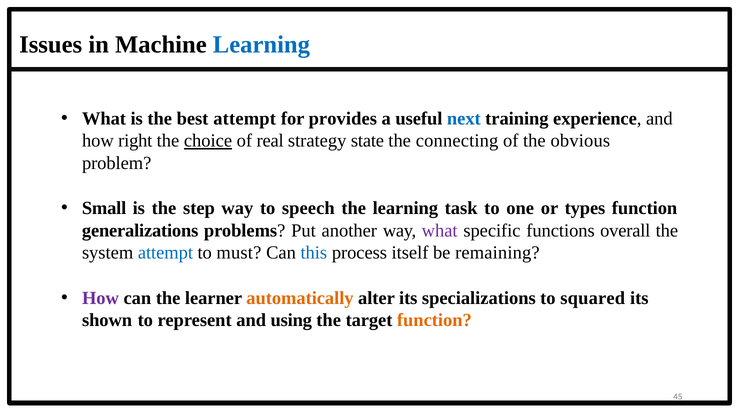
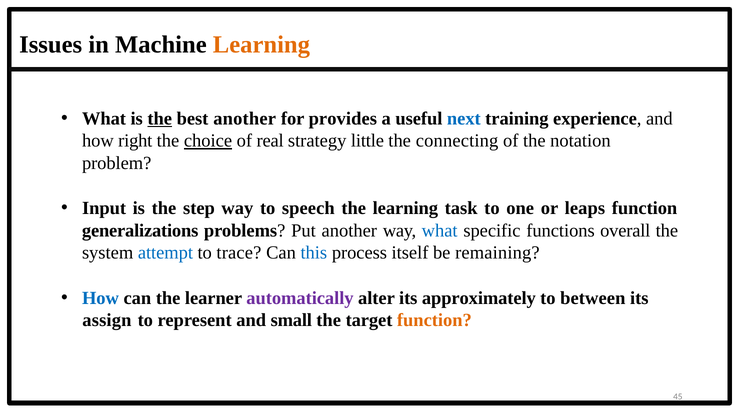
Learning colour: blue -> orange (261, 44)
the underline: none -> present (160, 119)
best attempt: attempt -> another (245, 119)
state: state -> little (367, 141)
obvious: obvious -> notation (580, 141)
Small: Small -> Input (104, 208)
types: types -> leaps (585, 208)
what colour: purple -> blue (440, 230)
must: must -> trace (239, 253)
How colour: purple -> blue (100, 298)
automatically colour: orange -> purple (300, 298)
specializations: specializations -> approximately (479, 298)
squared: squared -> between (593, 298)
shown: shown -> assign (107, 320)
using: using -> small (291, 320)
